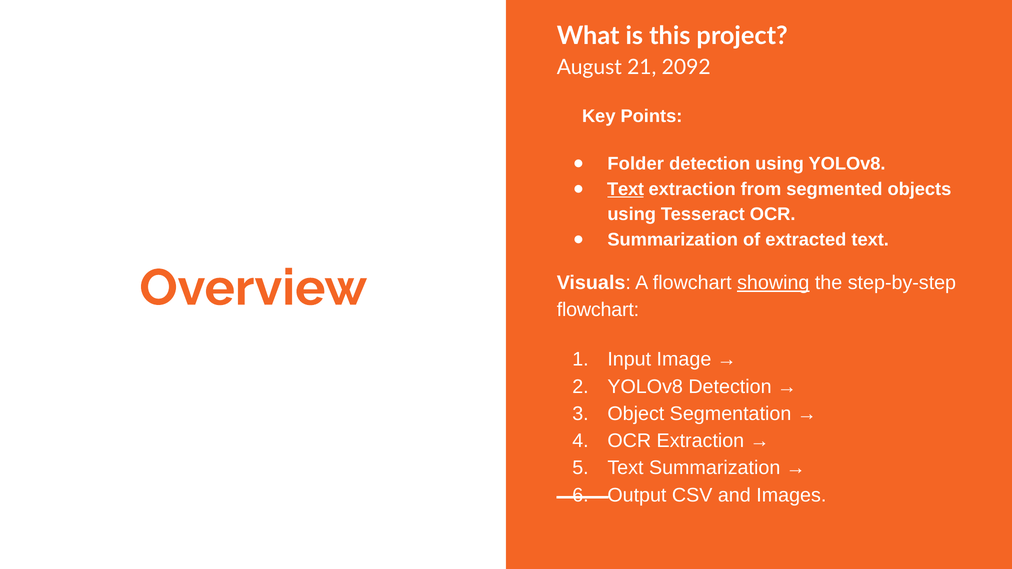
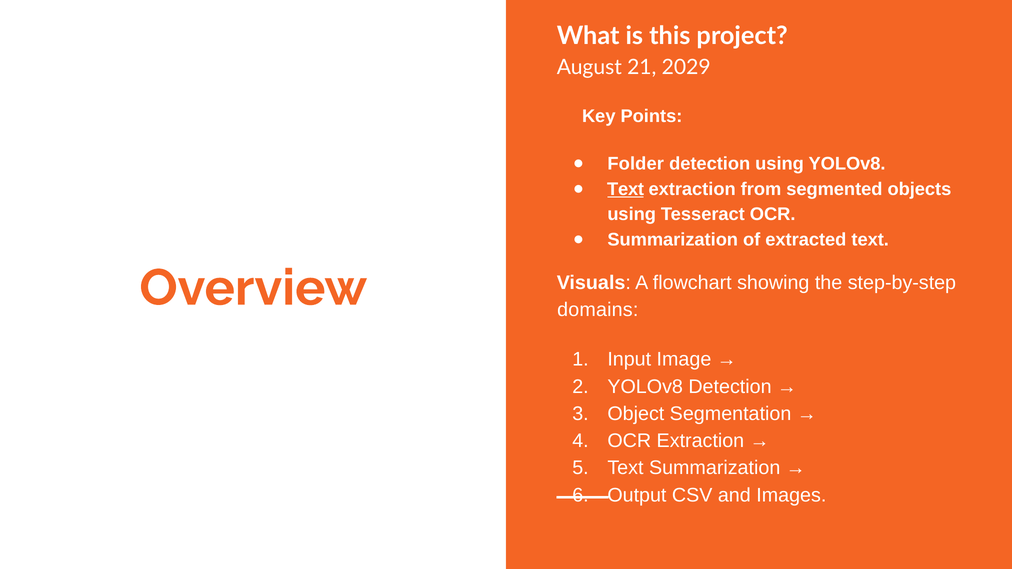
2092: 2092 -> 2029 (686, 67)
showing underline: present -> none (773, 283)
flowchart: flowchart -> domains (598, 310)
